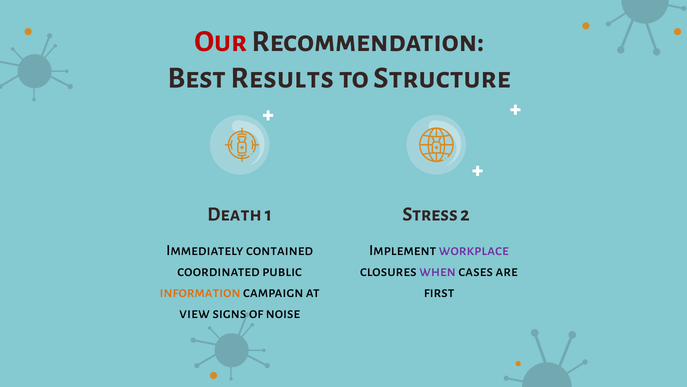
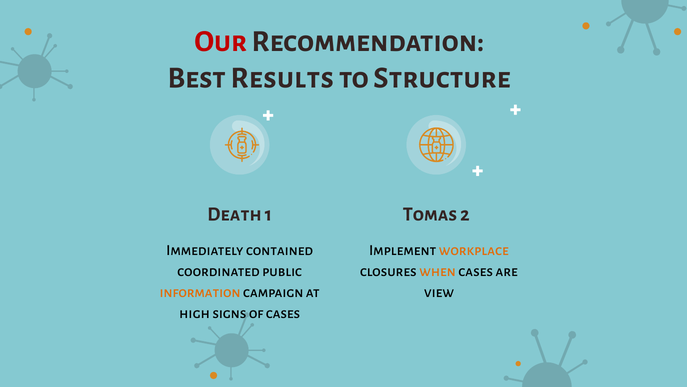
Stress: Stress -> Tomas (430, 214)
workplace colour: purple -> orange (474, 250)
when colour: purple -> orange (438, 271)
first: first -> view (439, 292)
view: view -> high (195, 313)
of noise: noise -> cases (283, 313)
